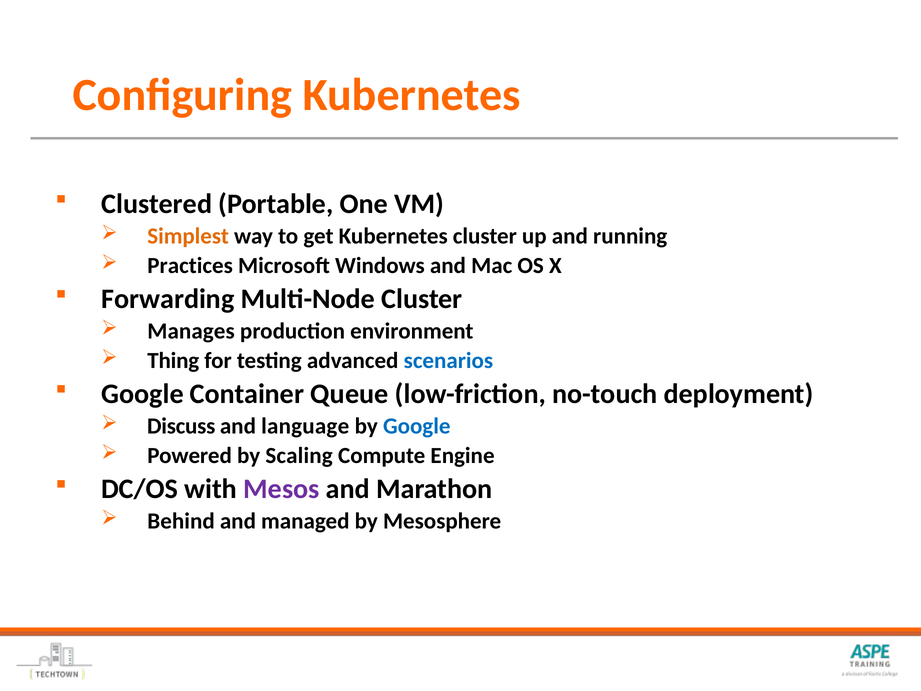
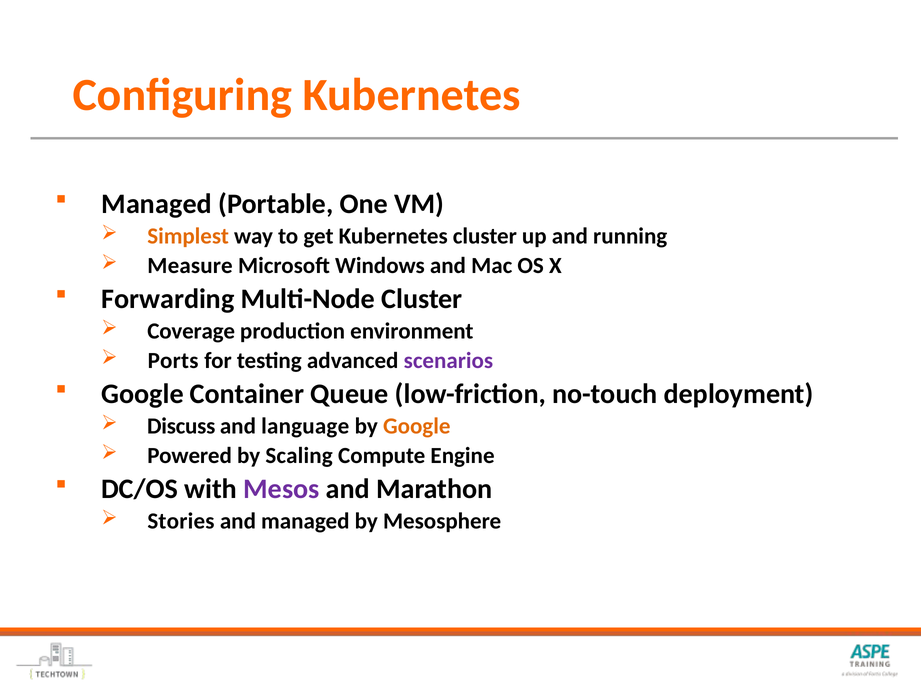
Clustered: Clustered -> Managed (157, 204)
Practices: Practices -> Measure (190, 266)
Manages: Manages -> Coverage (191, 331)
Thing: Thing -> Ports (173, 361)
scenarios colour: blue -> purple (448, 361)
Google colour: blue -> orange (417, 426)
Behind: Behind -> Stories (181, 521)
